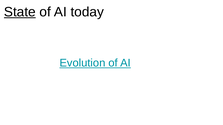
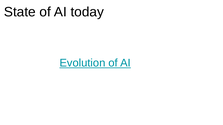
State underline: present -> none (20, 12)
